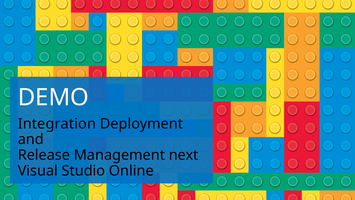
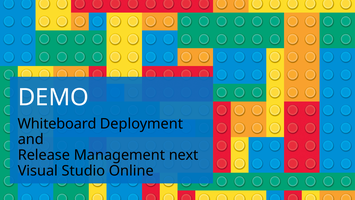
Integration: Integration -> Whiteboard (57, 124)
